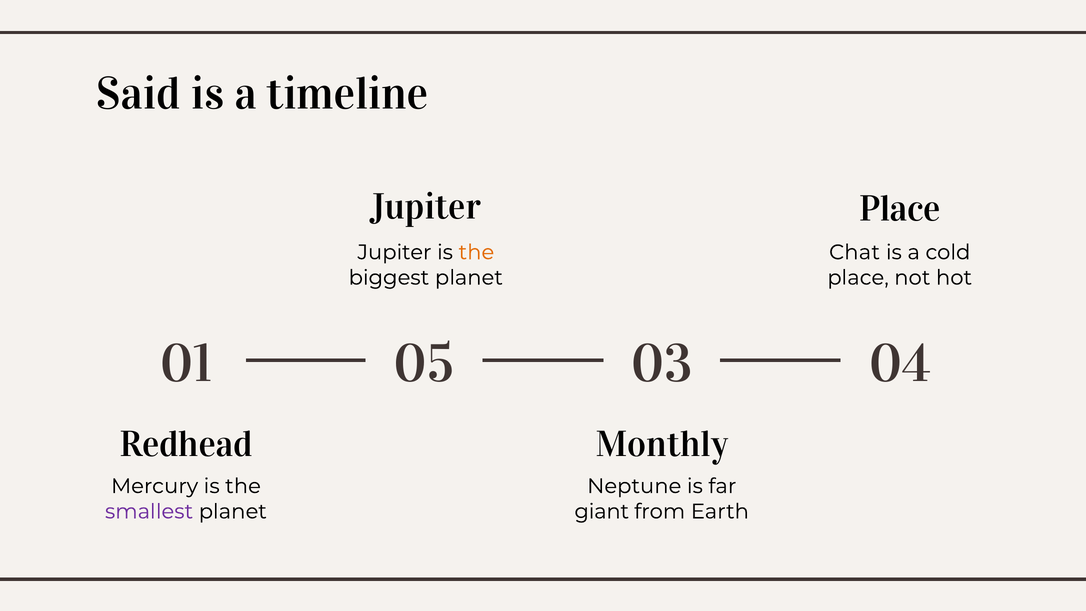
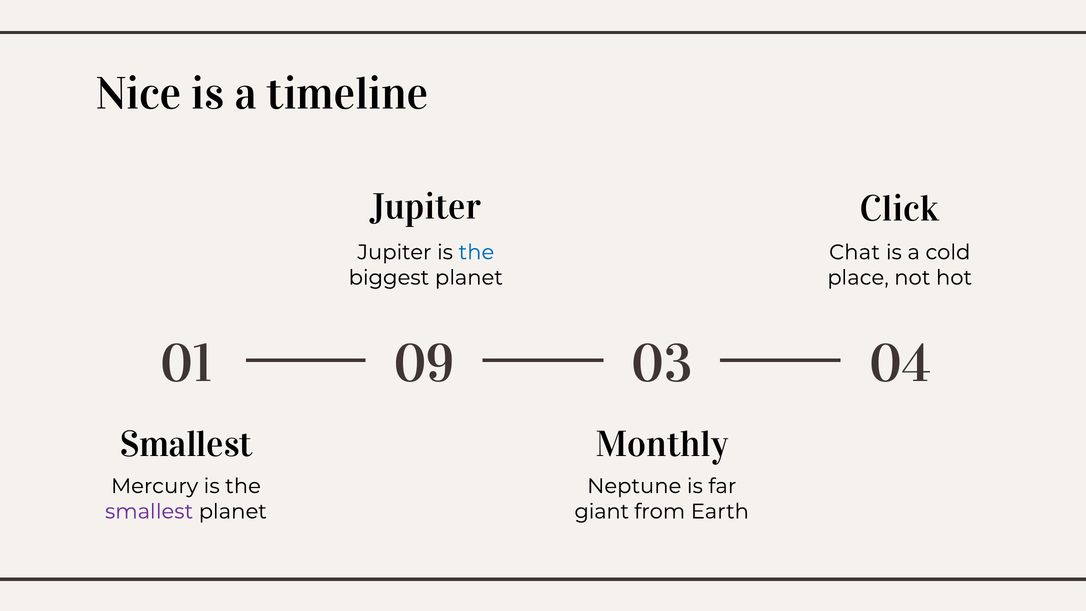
Said: Said -> Nice (138, 94)
Jupiter Place: Place -> Click (900, 209)
the colour: orange -> blue (476, 252)
05: 05 -> 09 (424, 364)
Redhead: Redhead -> Smallest (186, 444)
